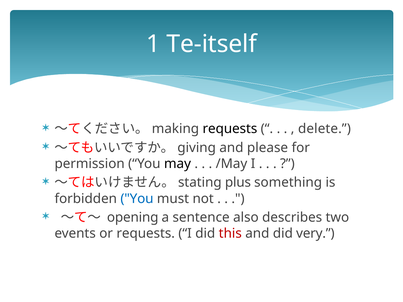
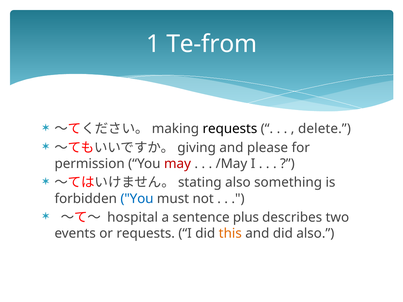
Te-itself: Te-itself -> Te-from (212, 44)
may colour: black -> red (177, 164)
plus: plus -> also (238, 183)
opening: opening -> hospital (133, 218)
also: also -> plus (246, 218)
this colour: red -> orange (230, 234)
did very: very -> also (315, 234)
